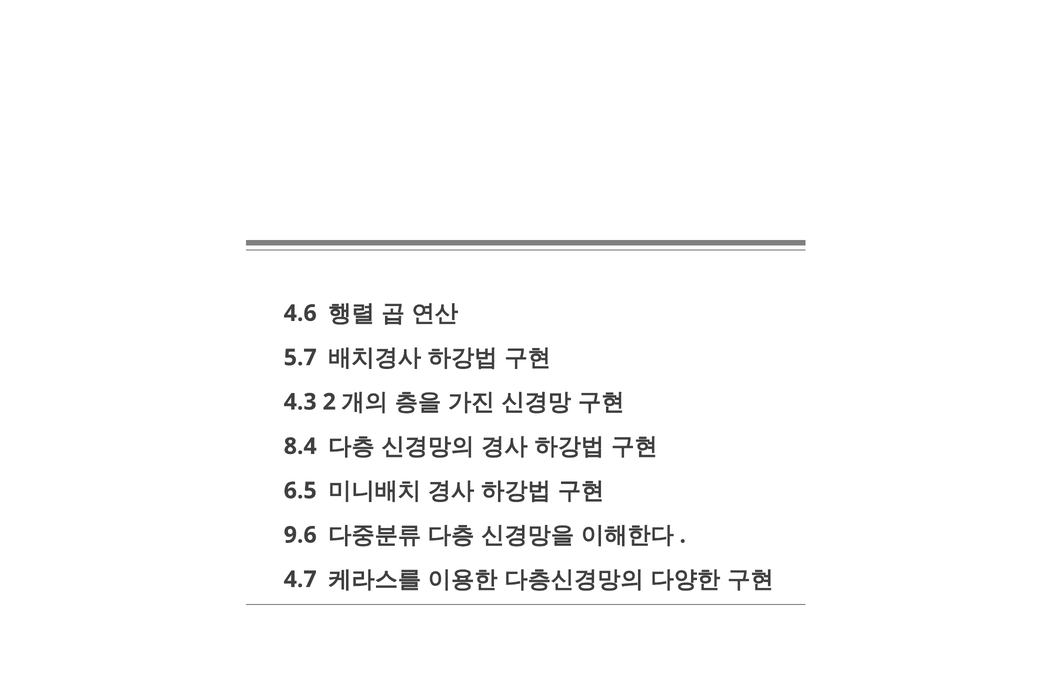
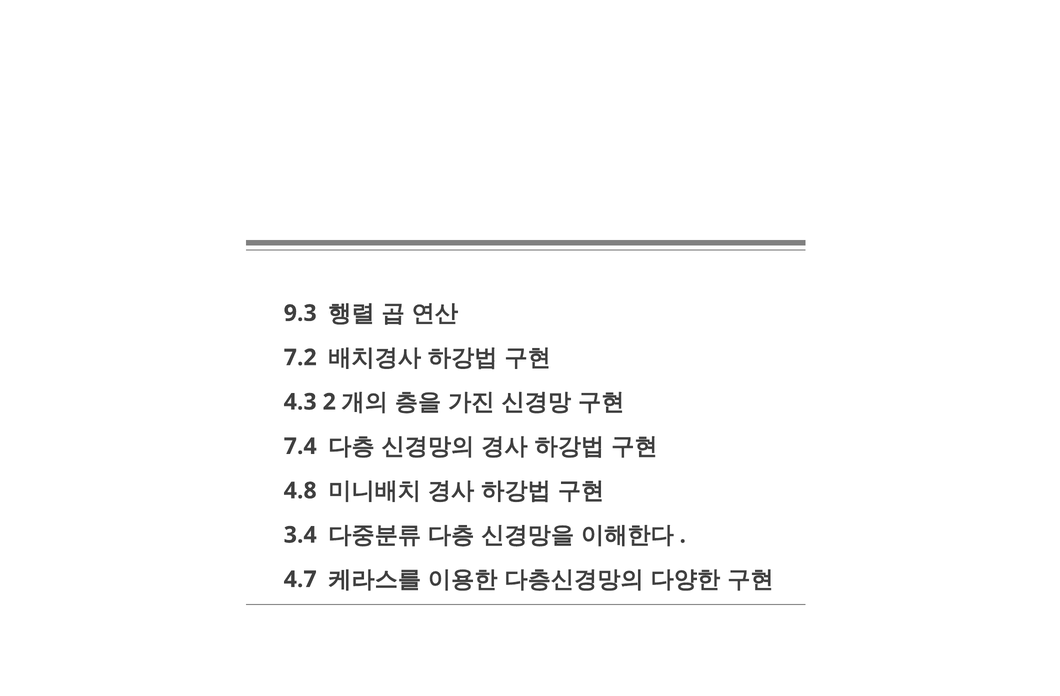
4.6: 4.6 -> 9.3 (300, 313)
5.7: 5.7 -> 7.2 (300, 358)
8.4: 8.4 -> 7.4 (300, 446)
6.5: 6.5 -> 4.8 (300, 491)
9.6: 9.6 -> 3.4 (300, 535)
